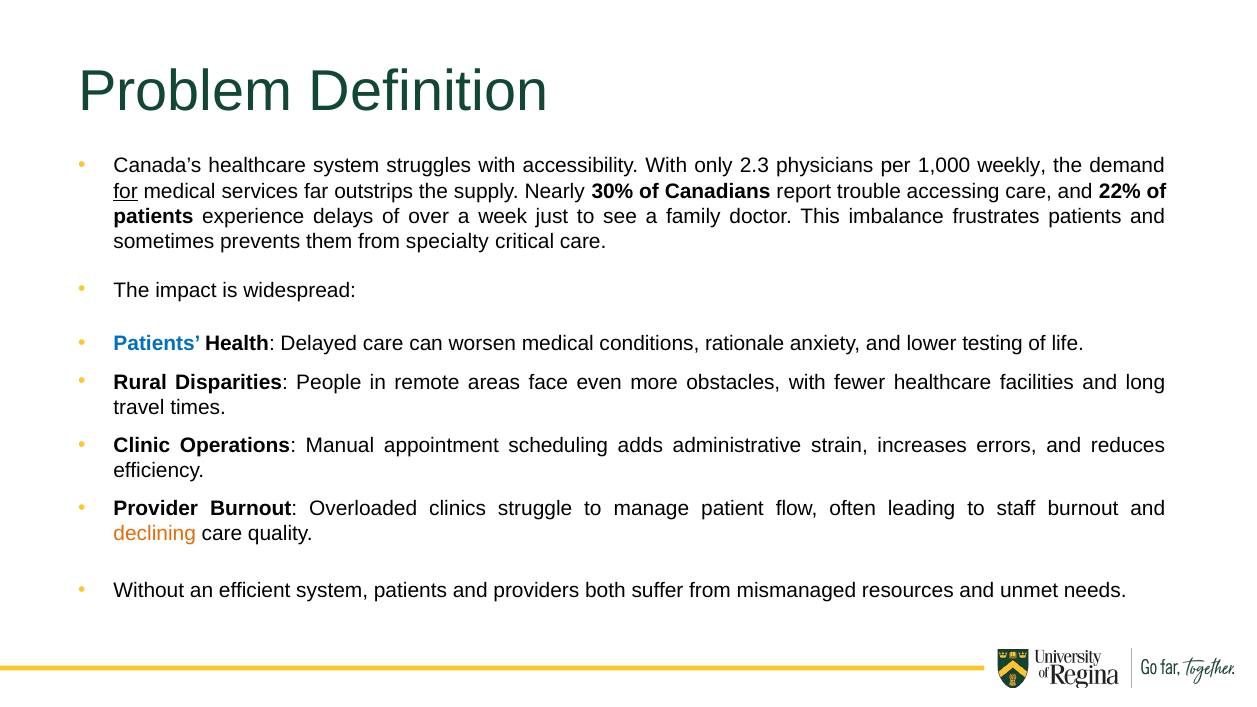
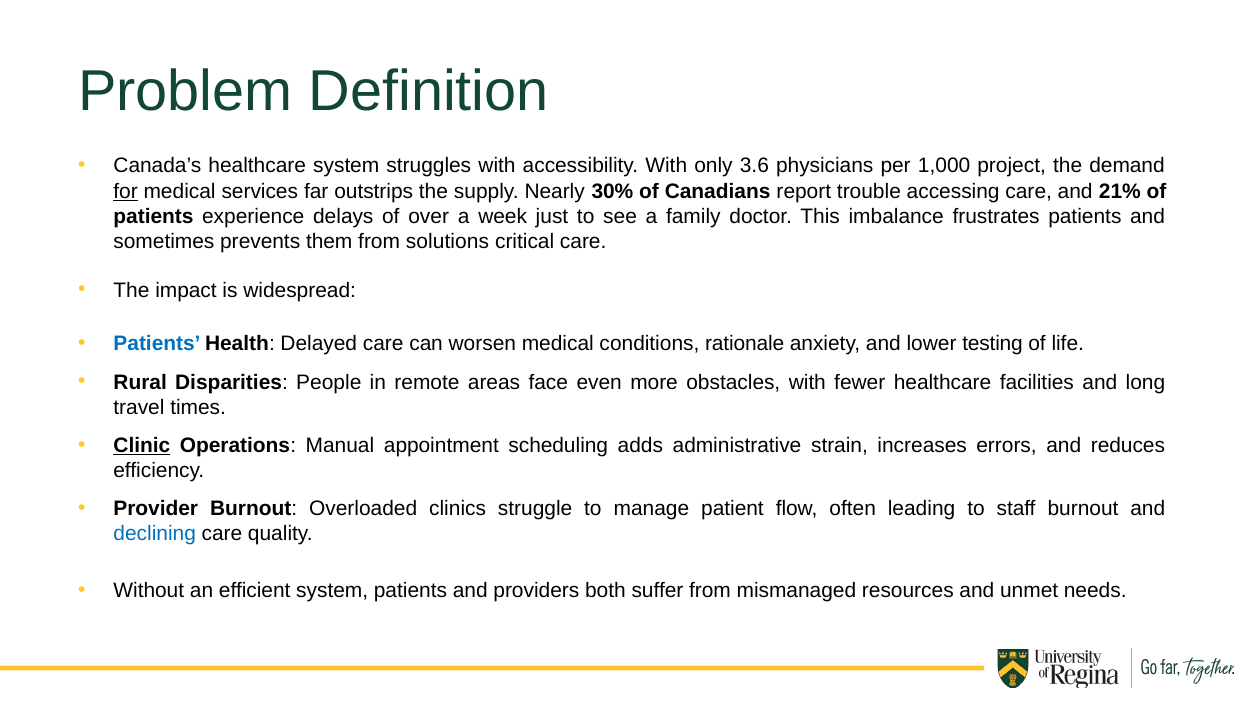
2.3: 2.3 -> 3.6 (754, 166)
weekly: weekly -> project (1012, 166)
22%: 22% -> 21% (1120, 191)
specialty: specialty -> solutions (447, 241)
Clinic underline: none -> present (142, 446)
declining colour: orange -> blue (155, 534)
